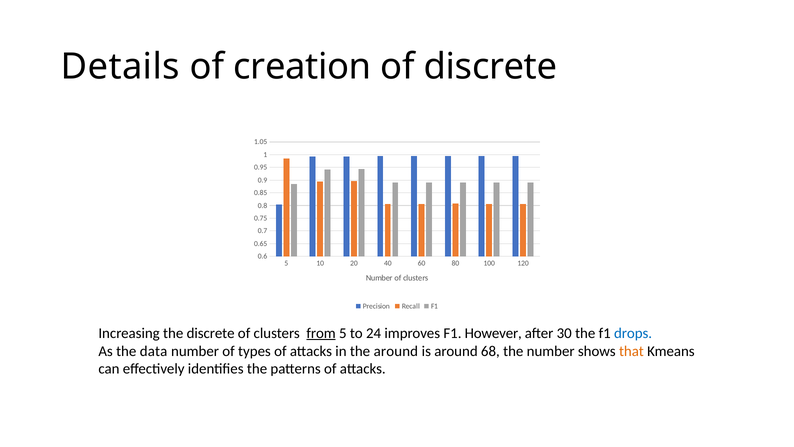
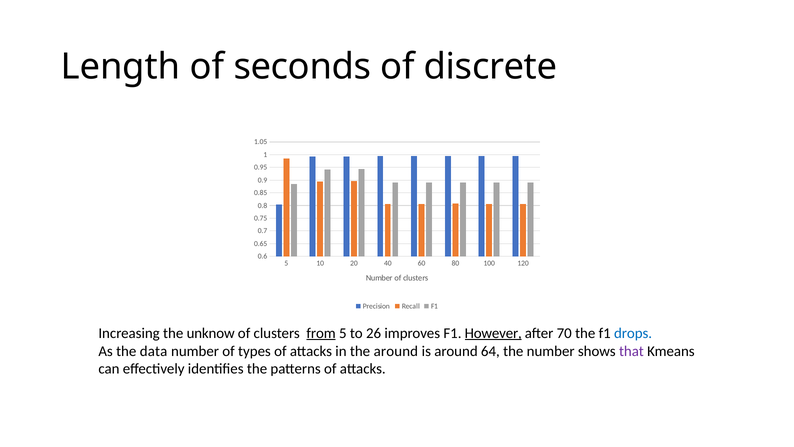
Details: Details -> Length (120, 67)
creation: creation -> seconds (302, 67)
the discrete: discrete -> unknow (211, 333)
24: 24 -> 26 (374, 333)
However underline: none -> present (493, 333)
30: 30 -> 70 (564, 333)
68: 68 -> 64 (490, 351)
that colour: orange -> purple (631, 351)
